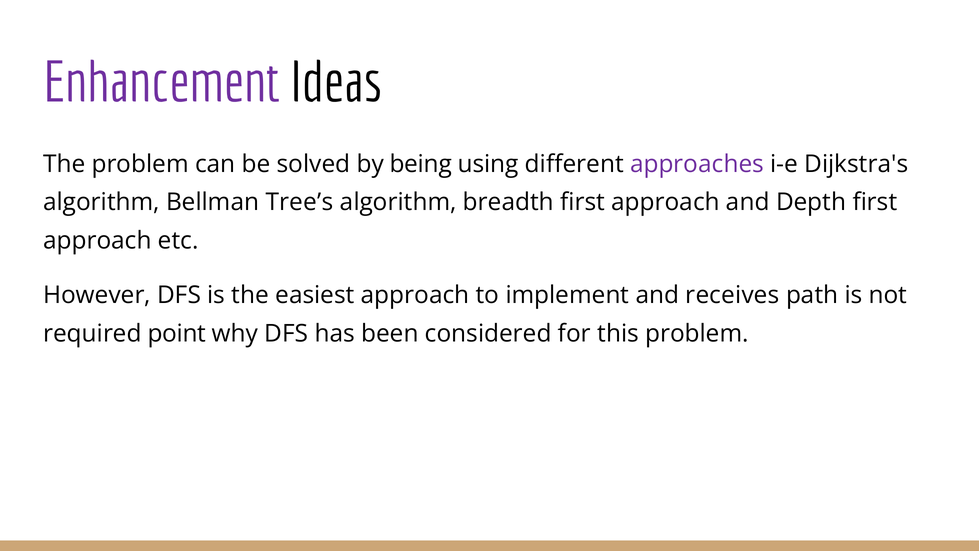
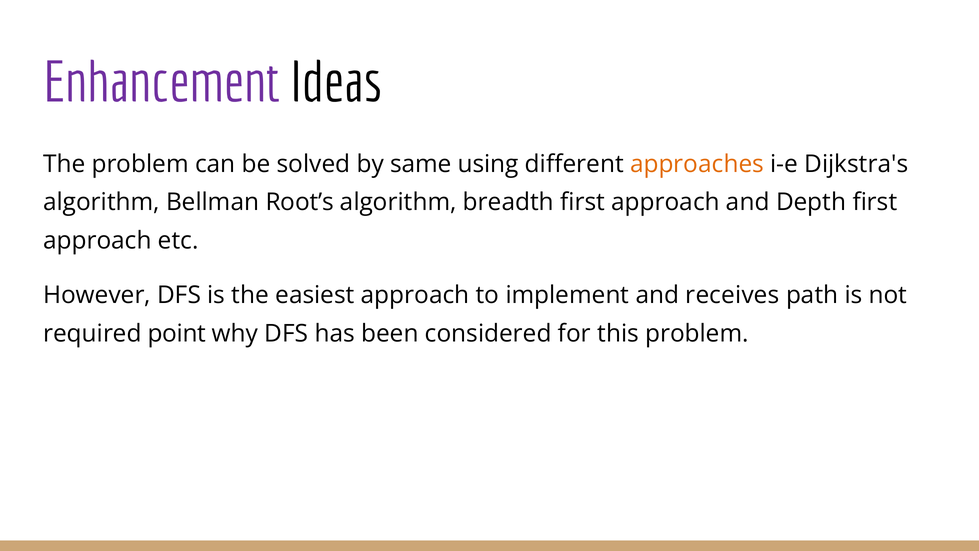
being: being -> same (421, 164)
approaches colour: purple -> orange (697, 164)
Tree’s: Tree’s -> Root’s (300, 202)
